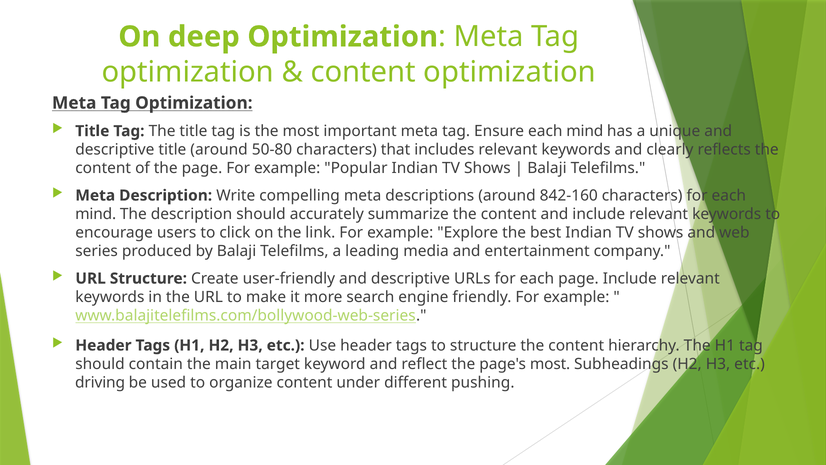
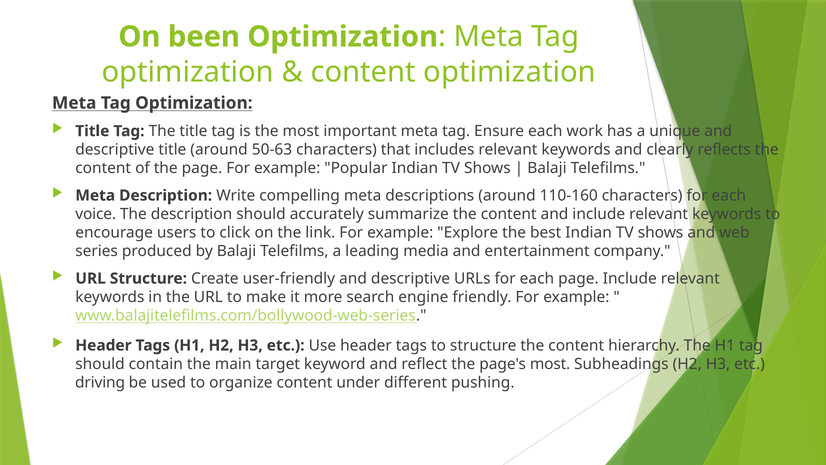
deep: deep -> been (204, 37)
Ensure each mind: mind -> work (585, 131)
50-80: 50-80 -> 50-63 (272, 150)
842-160: 842-160 -> 110-160 (569, 195)
mind: mind -> voice (96, 214)
